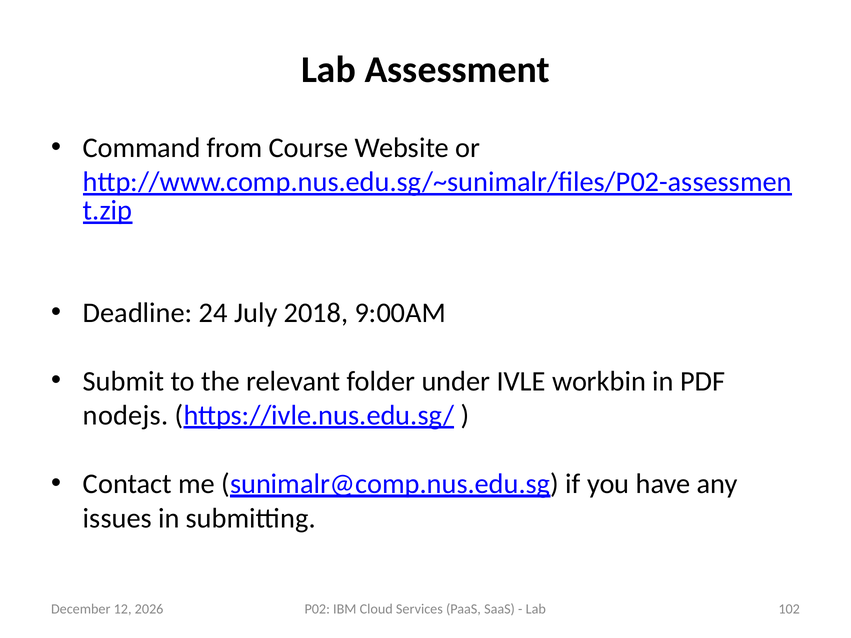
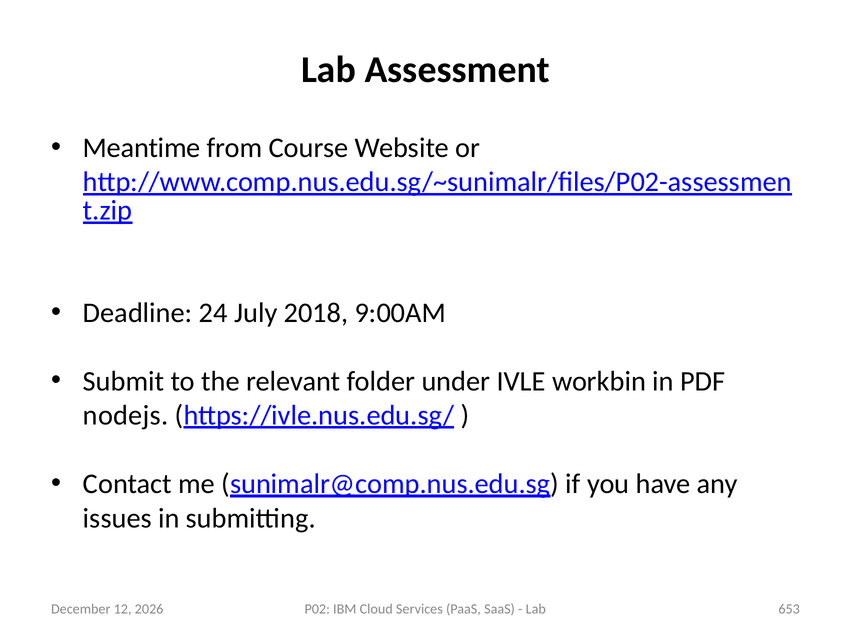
Command: Command -> Meantime (142, 148)
102: 102 -> 653 (789, 609)
